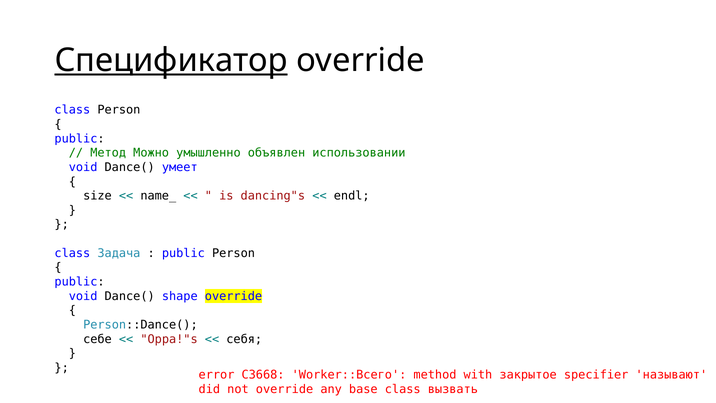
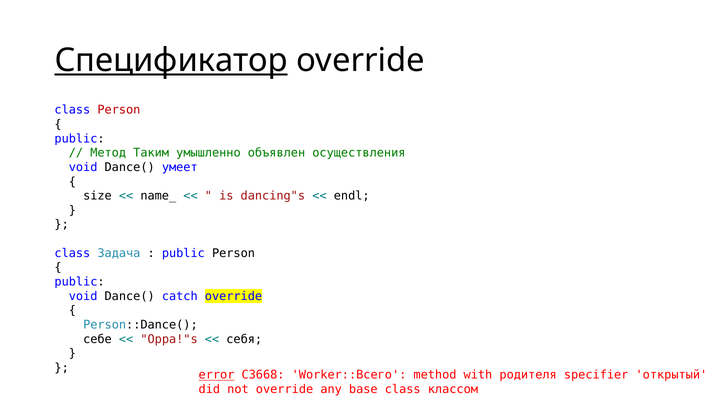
Person colour: black -> red (119, 110)
Можно: Можно -> Таким (151, 153)
использовании: использовании -> осуществления (359, 153)
shape: shape -> catch (180, 296)
error underline: none -> present (217, 375)
закрытое: закрытое -> родителя (528, 375)
называют: называют -> открытый (671, 375)
вызвать: вызвать -> классом (453, 389)
